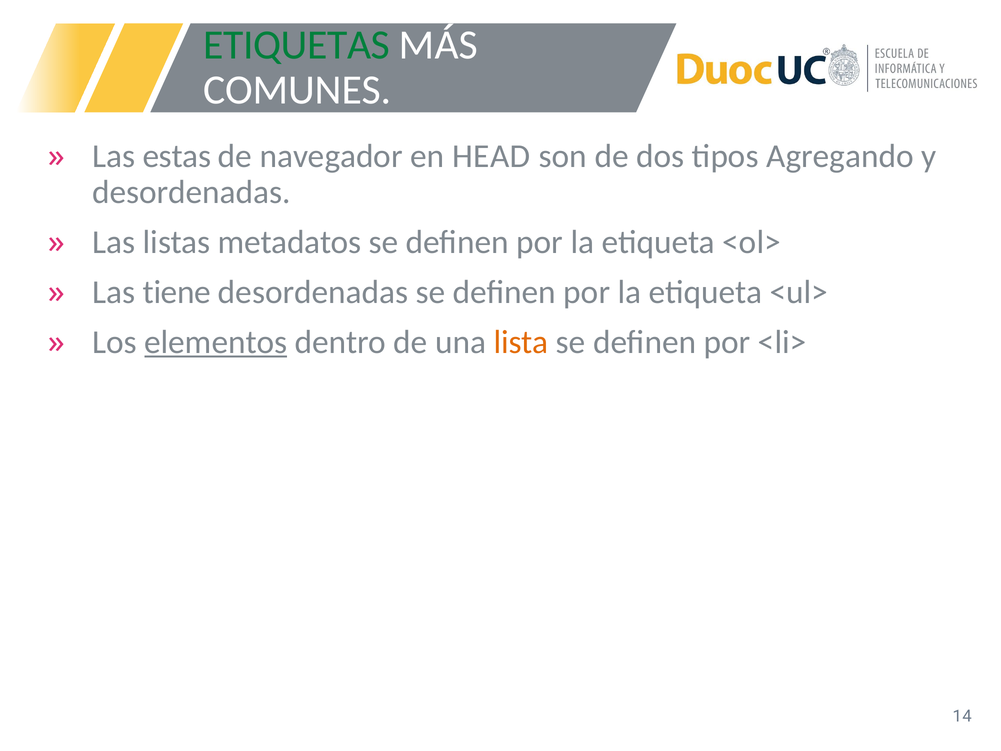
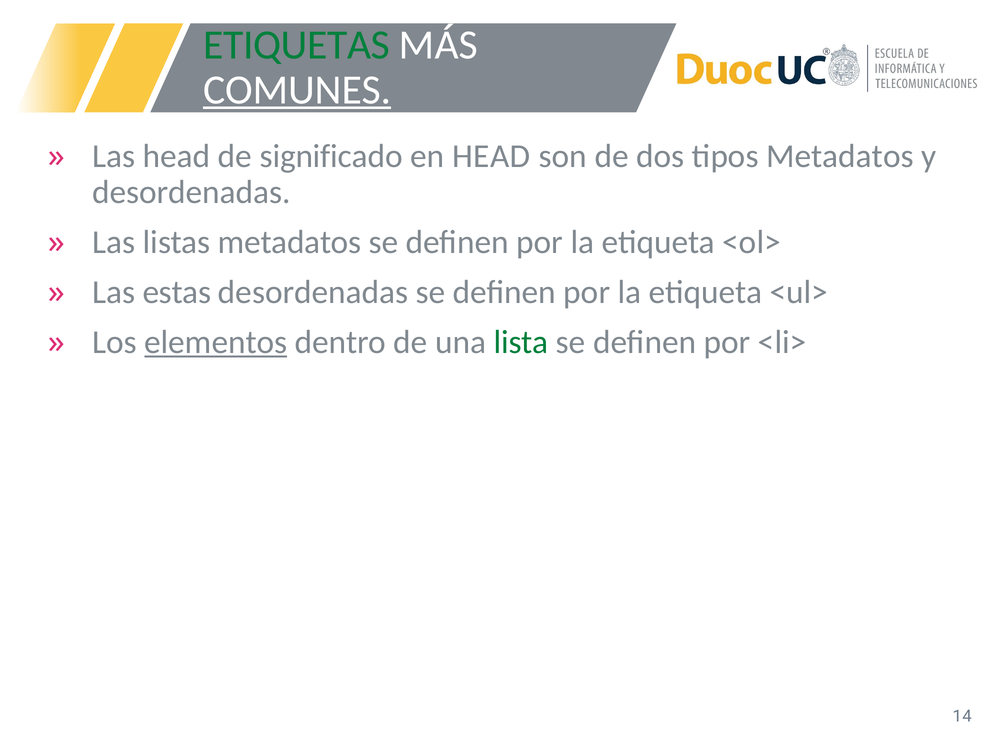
COMUNES underline: none -> present (297, 90)
Las estas: estas -> head (177, 156)
navegador: navegador -> significado (331, 156)
tipos Agregando: Agregando -> Metadatos (840, 156)
tiene: tiene -> estas (177, 292)
lista colour: orange -> green (521, 342)
